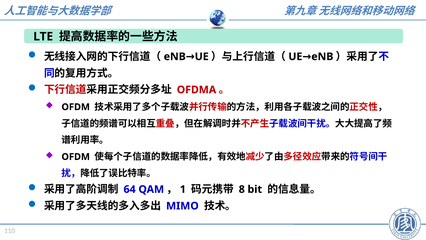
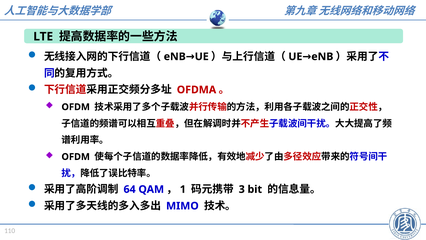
8: 8 -> 3 (242, 189)
